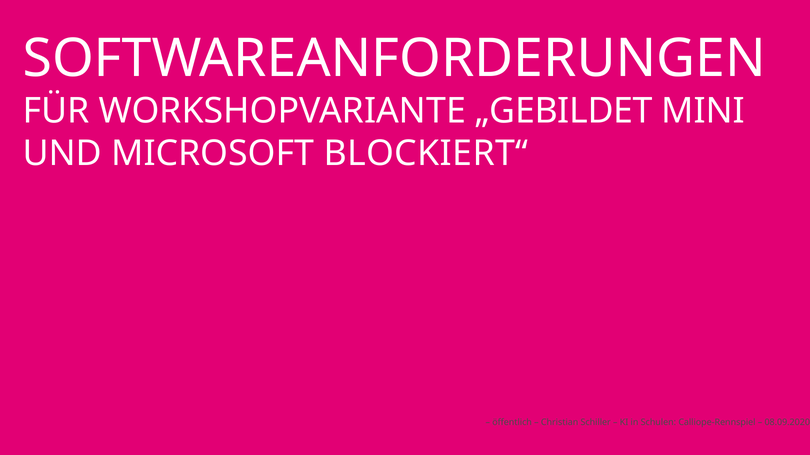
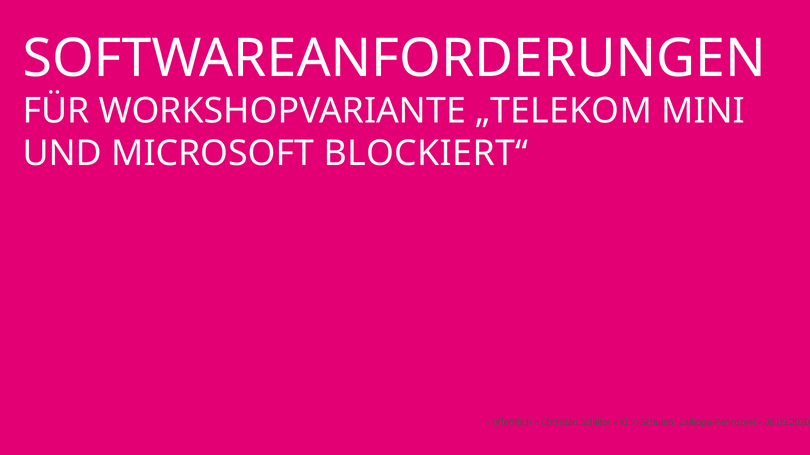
„GEBILDET: „GEBILDET -> „TELEKOM (563, 111)
